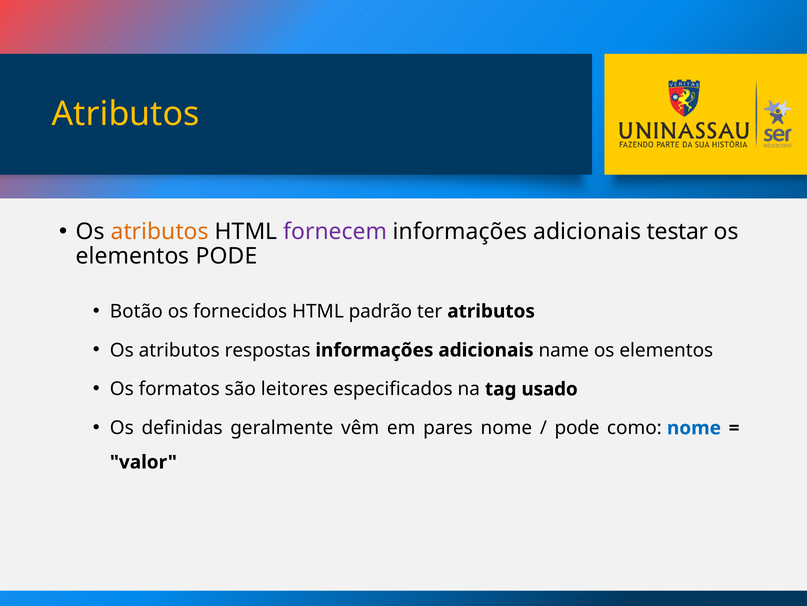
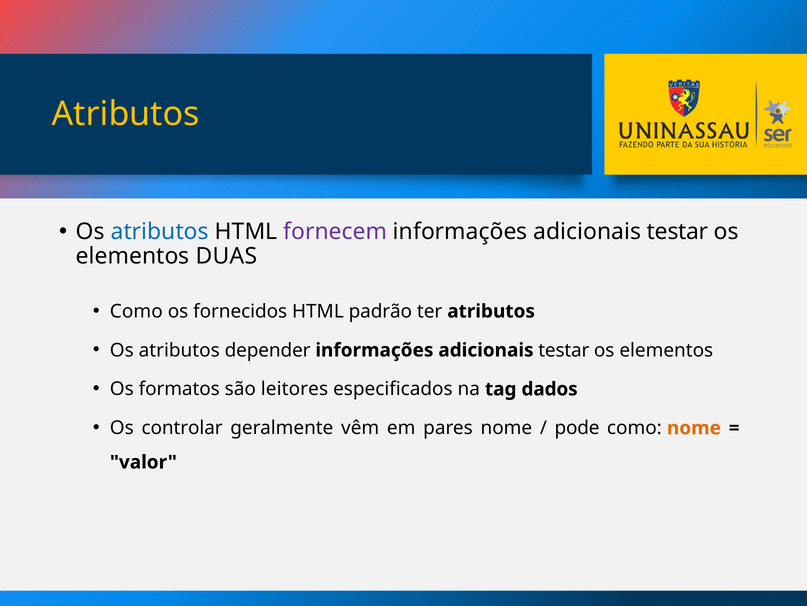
atributos colour: orange -> blue (160, 231)
elementos PODE: PODE -> DUAS (227, 256)
Botão: Botão -> Como (136, 311)
respostas: respostas -> depender (268, 350)
name: name -> testar (564, 350)
usado: usado -> dados (550, 389)
definidas: definidas -> controlar (182, 428)
nome colour: blue -> orange (694, 428)
